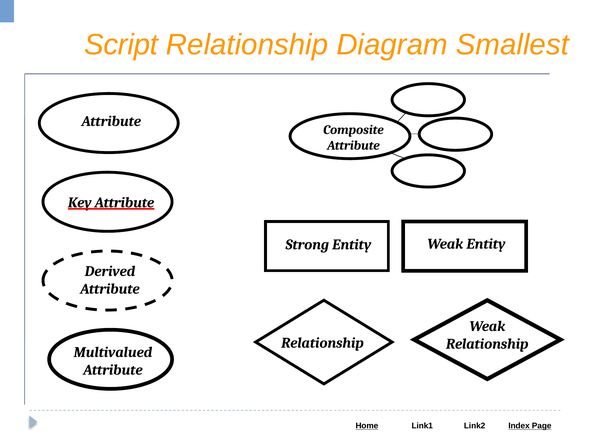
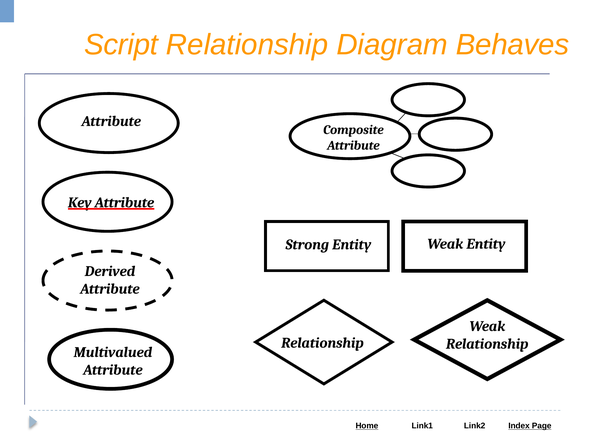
Smallest: Smallest -> Behaves (513, 45)
